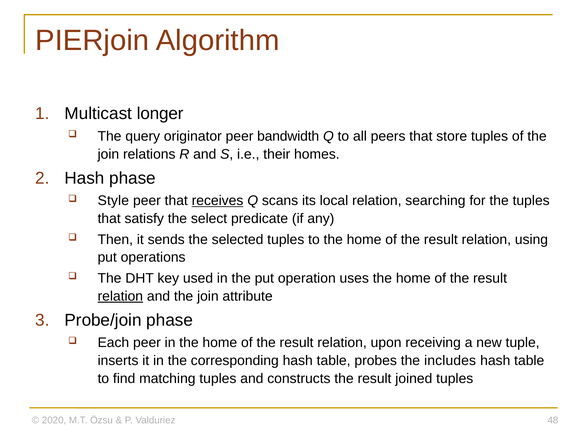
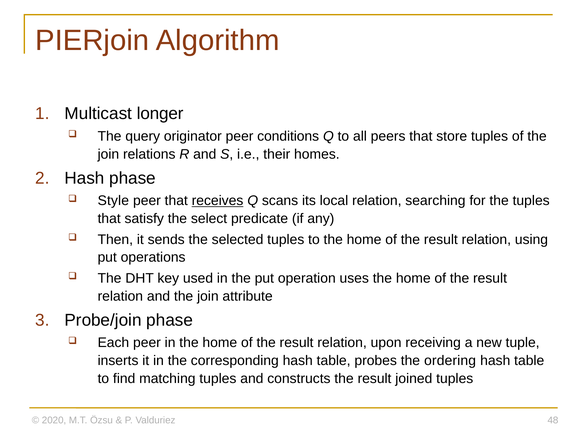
bandwidth: bandwidth -> conditions (288, 136)
relation underline: present -> none (120, 296)
includes: includes -> ordering (450, 361)
